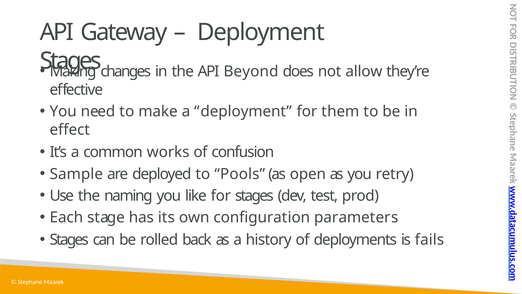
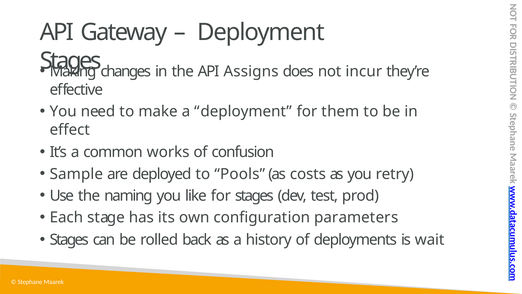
Beyond: Beyond -> Assigns (251, 71)
allow: allow -> incur (364, 71)
open: open -> costs (308, 174)
fails: fails -> wait (430, 240)
